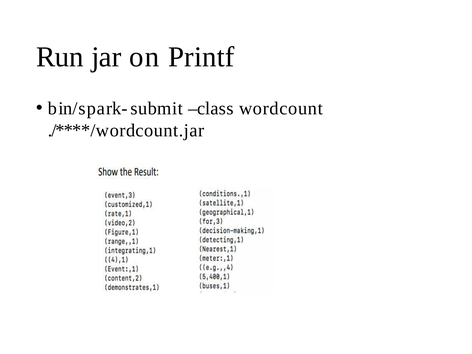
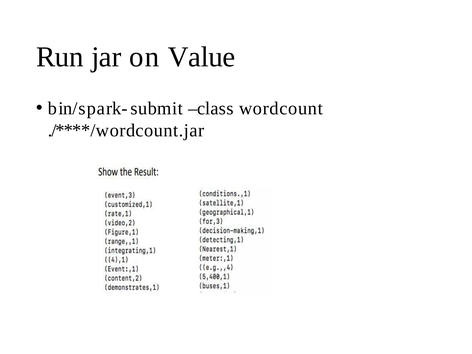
Printf: Printf -> Value (202, 57)
